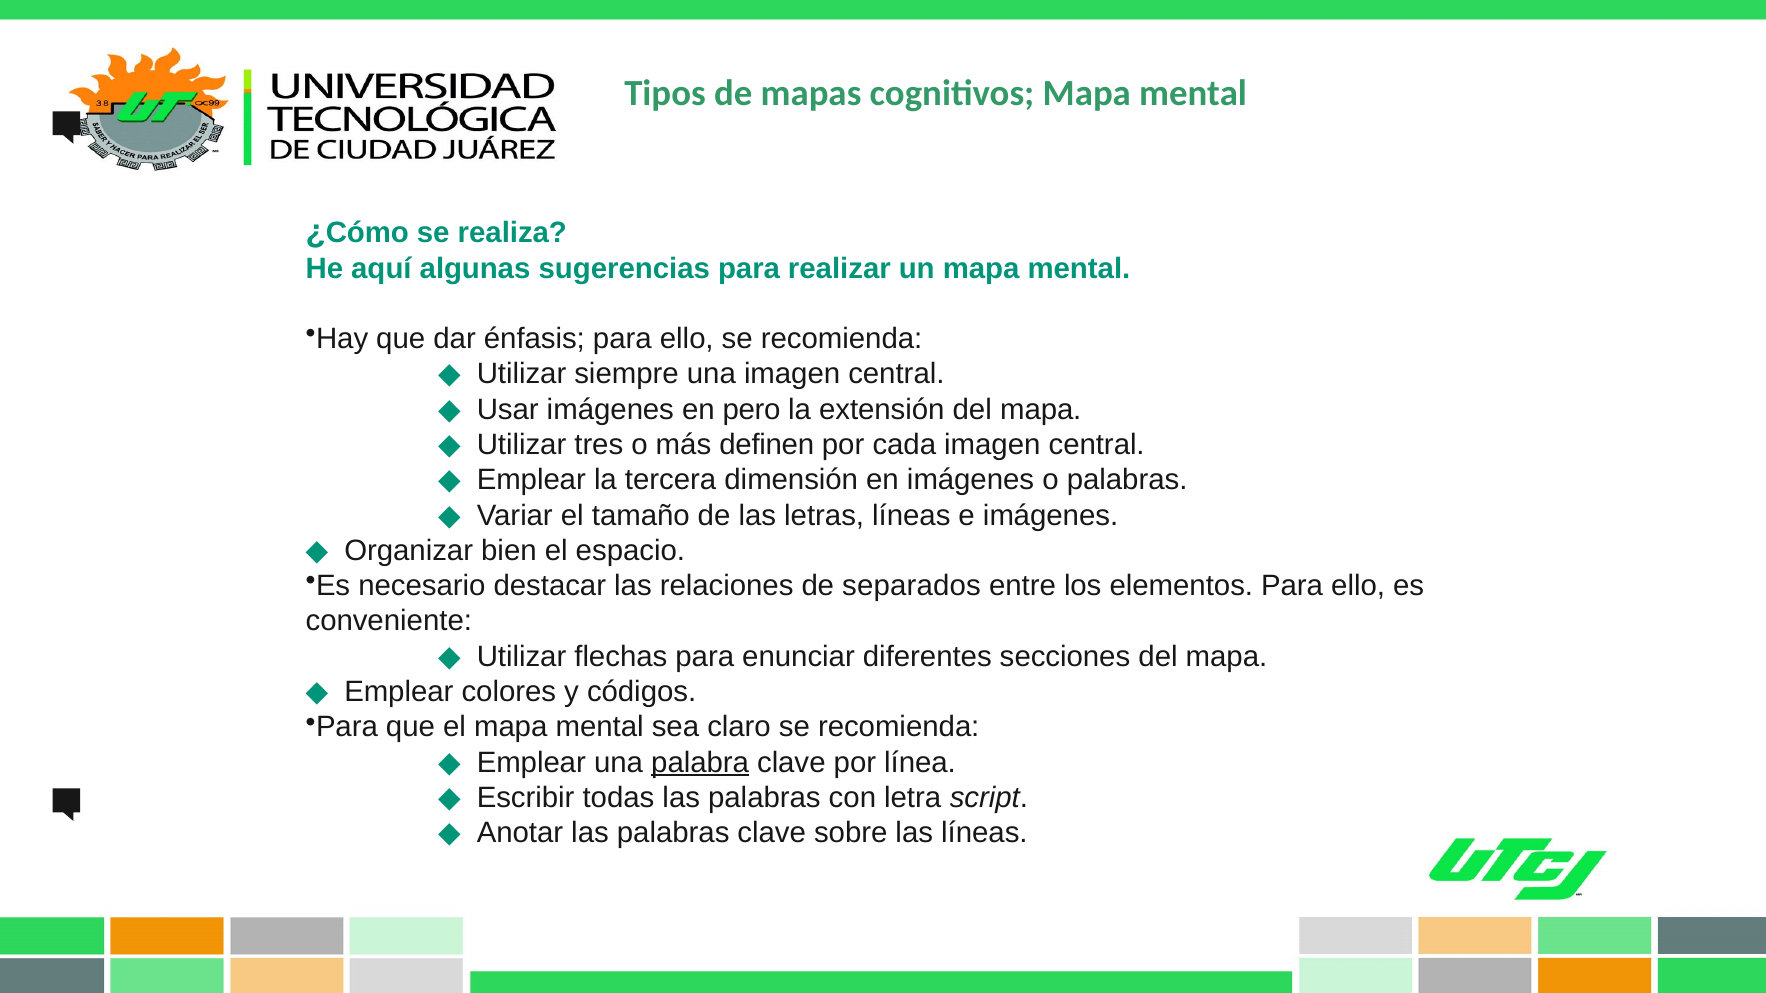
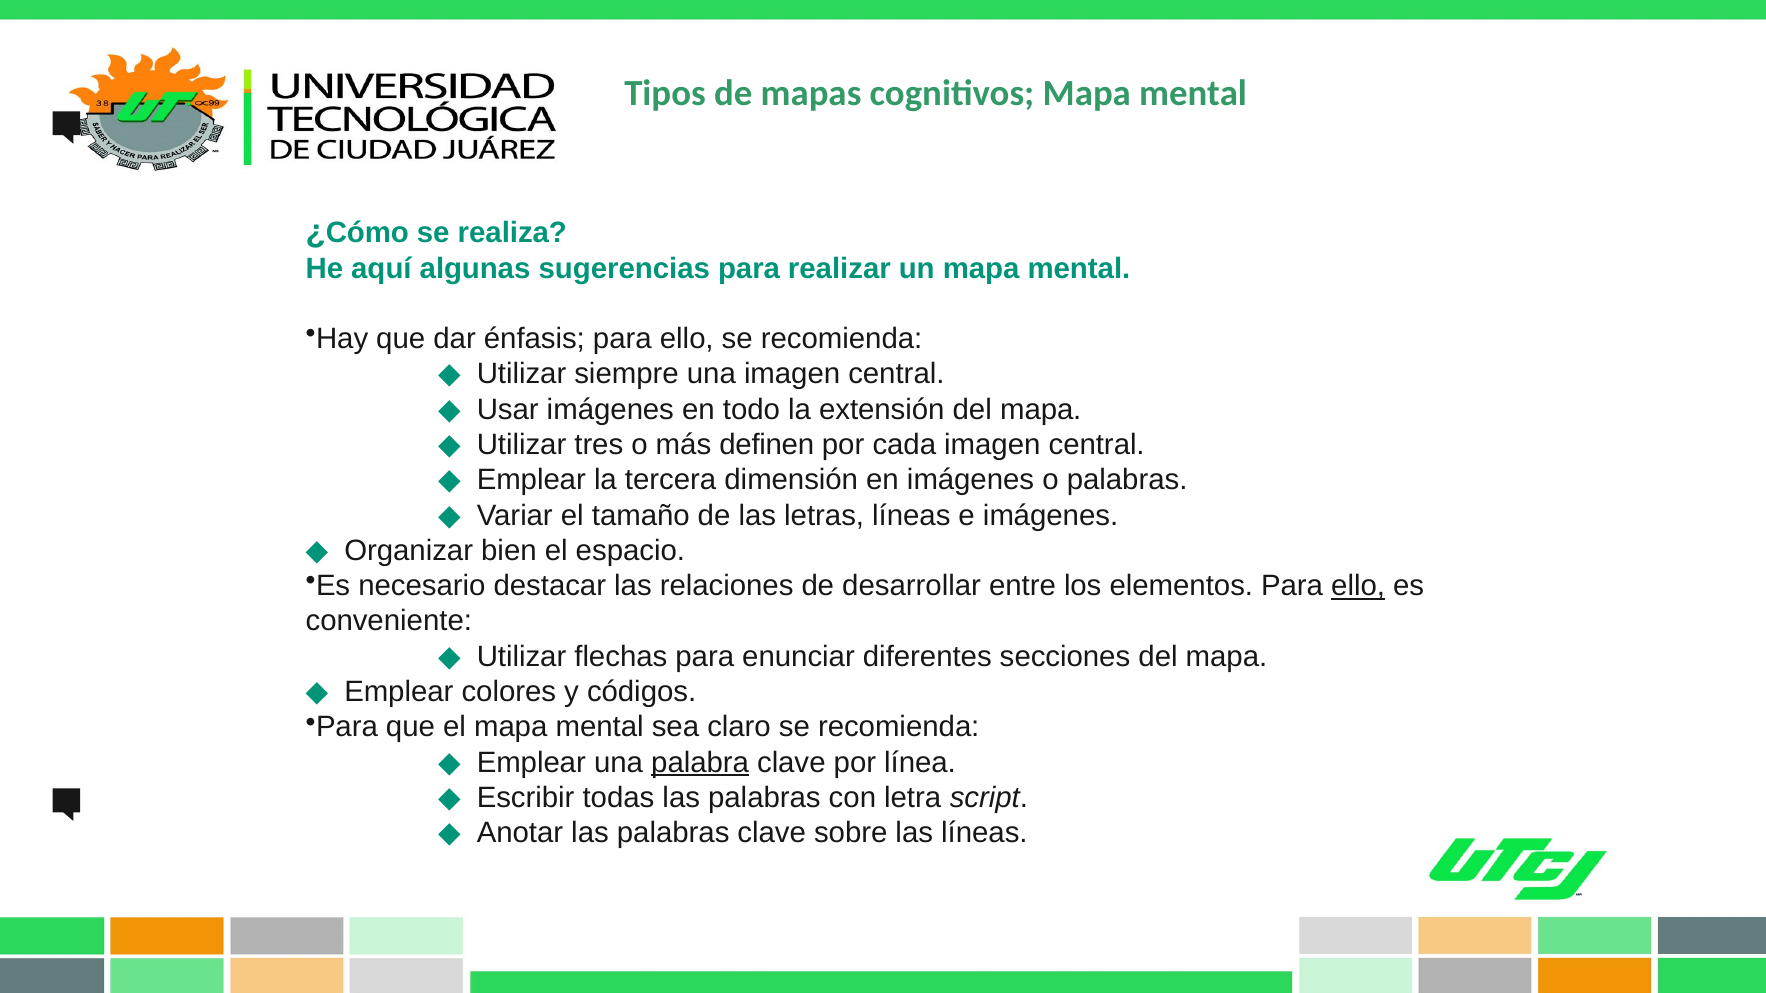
pero: pero -> todo (751, 410)
separados: separados -> desarrollar (912, 586)
ello underline: none -> present (1358, 586)
